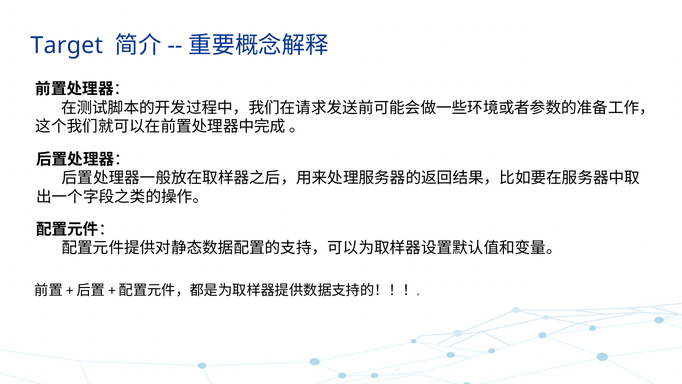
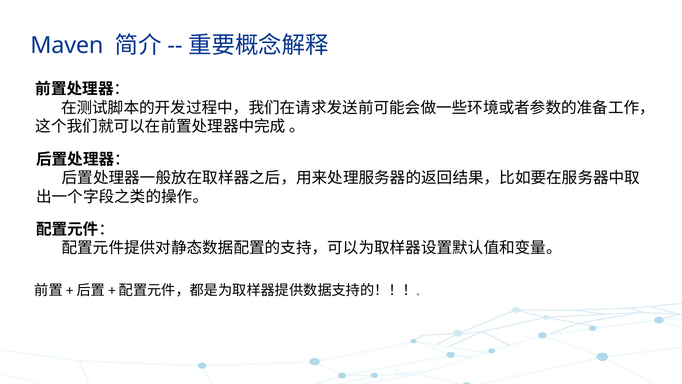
Target: Target -> Maven (67, 46)
